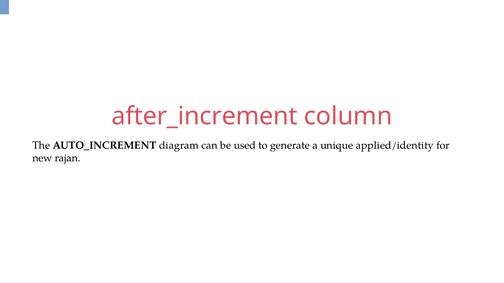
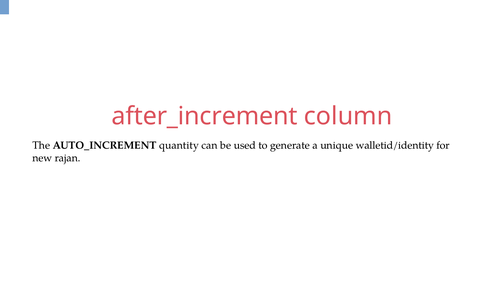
diagram: diagram -> quantity (179, 146)
applied/identity: applied/identity -> walletid/identity (395, 146)
